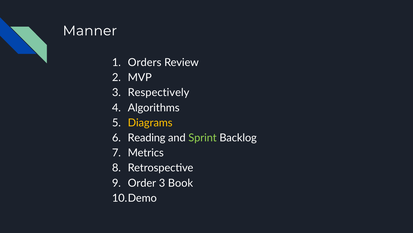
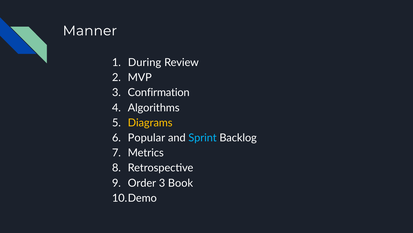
Orders: Orders -> During (145, 62)
Respectively: Respectively -> Confirmation (159, 92)
Reading: Reading -> Popular (146, 137)
Sprint colour: light green -> light blue (203, 137)
